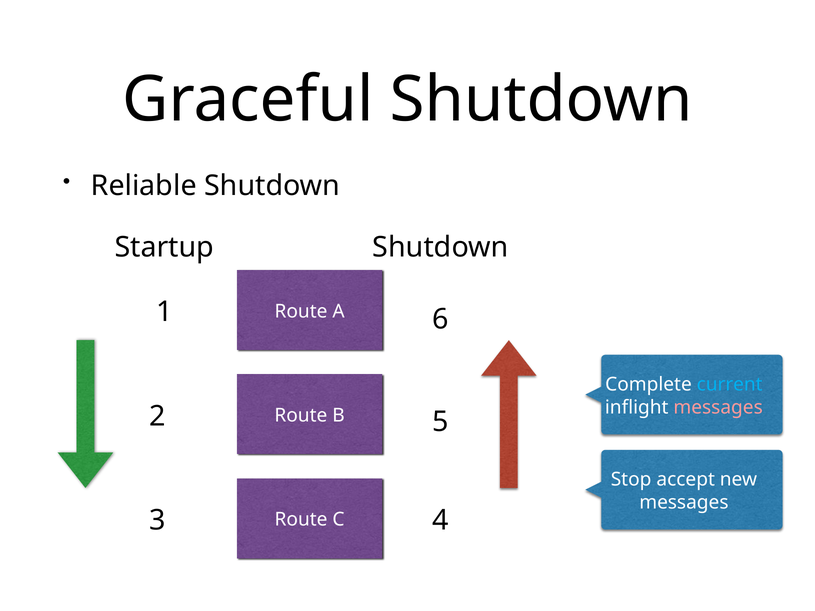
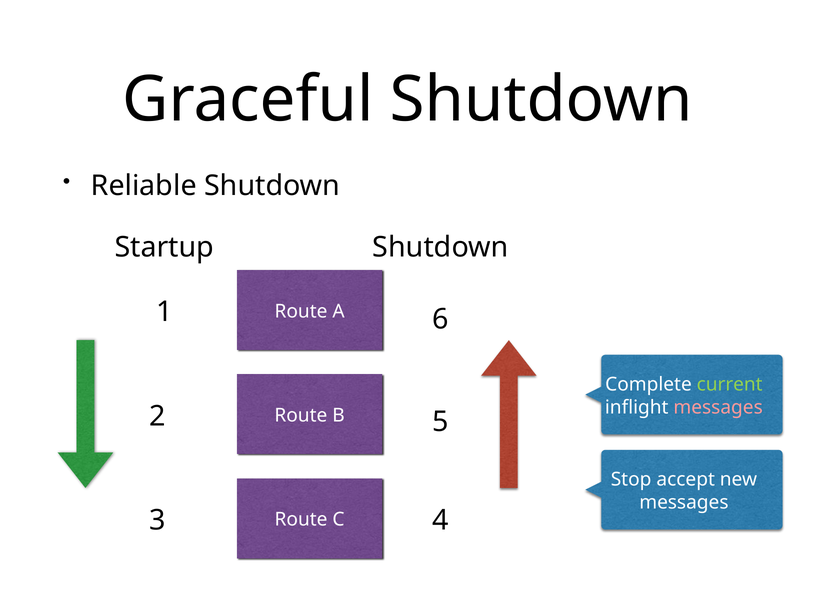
current colour: light blue -> light green (730, 385)
